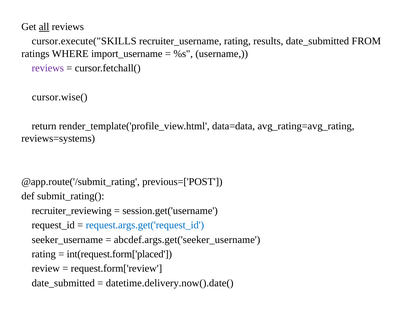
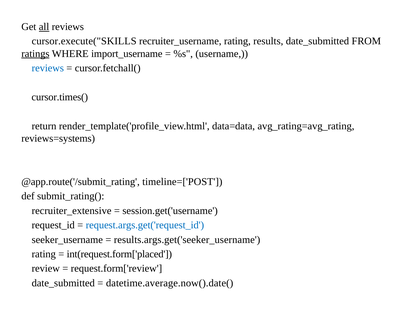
ratings underline: none -> present (35, 54)
reviews colour: purple -> blue (48, 68)
cursor.wise(: cursor.wise( -> cursor.times( (60, 97)
previous=['POST: previous=['POST -> timeline=['POST (182, 182)
recruiter_reviewing: recruiter_reviewing -> recruiter_extensive (72, 211)
abcdef.args.get('seeker_username: abcdef.args.get('seeker_username -> results.args.get('seeker_username (187, 240)
datetime.delivery.now().date(: datetime.delivery.now().date( -> datetime.average.now().date( (170, 283)
